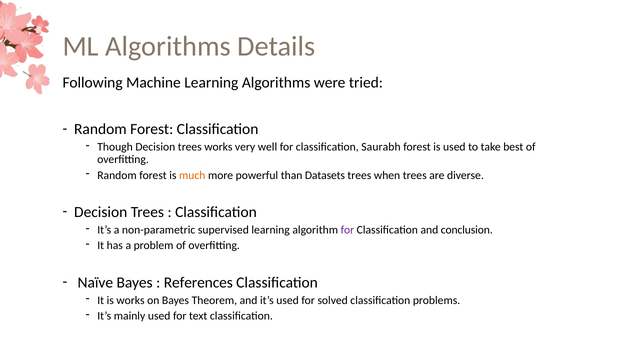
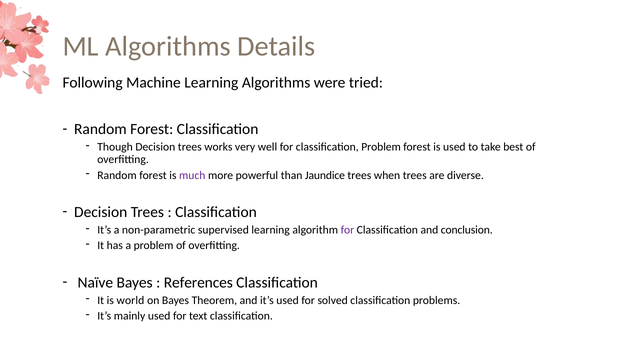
classification Saurabh: Saurabh -> Problem (381, 147)
much colour: orange -> purple (192, 175)
Datasets: Datasets -> Jaundice (325, 175)
is works: works -> world (130, 300)
